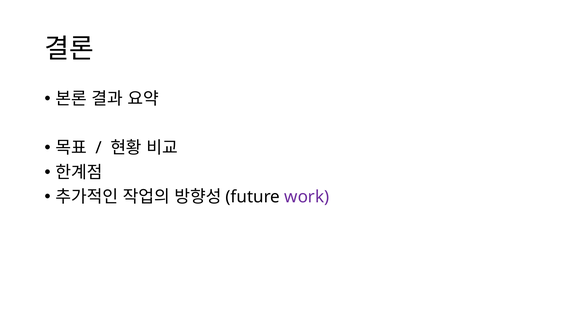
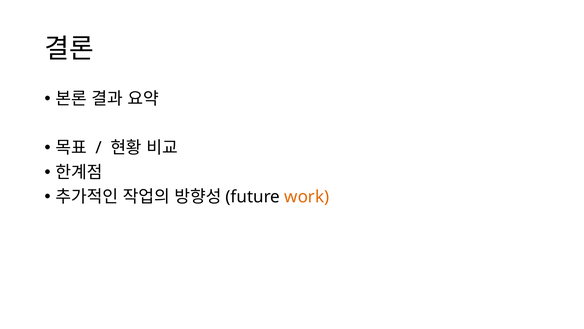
work colour: purple -> orange (307, 197)
